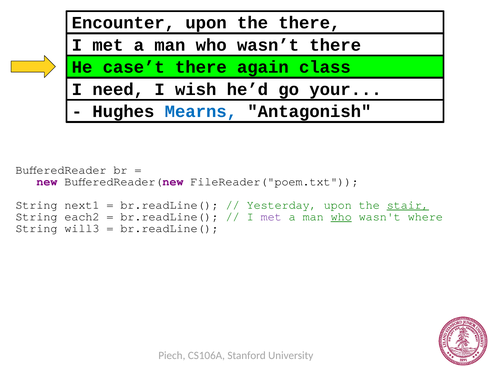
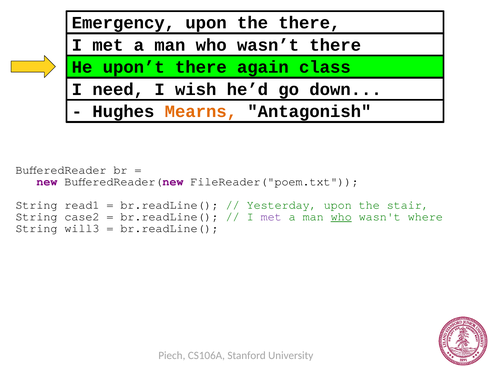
Encounter: Encounter -> Emergency (123, 23)
case’t: case’t -> upon’t (134, 67)
your: your -> down (346, 89)
Mearns colour: blue -> orange (201, 112)
next1: next1 -> read1 (82, 205)
stair underline: present -> none (408, 205)
each2: each2 -> case2 (82, 217)
